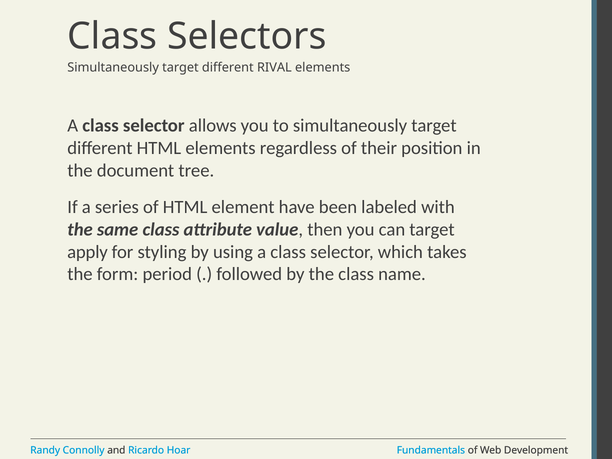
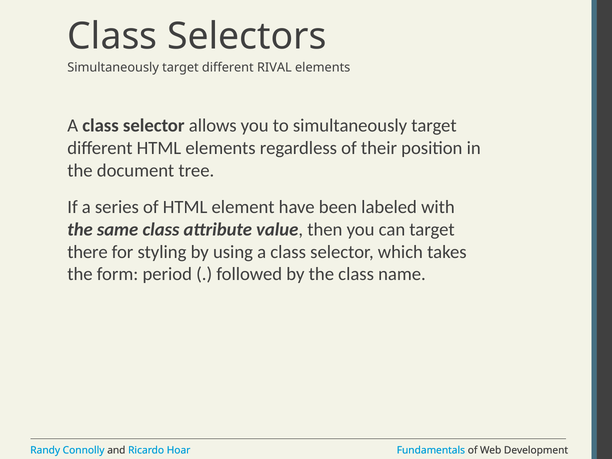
apply: apply -> there (88, 252)
